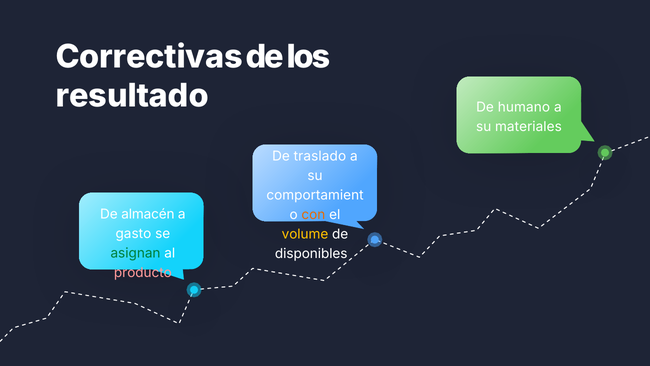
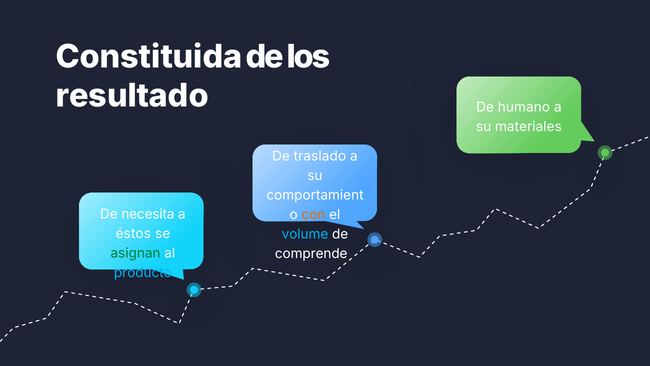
Correctivas: Correctivas -> Constituida (149, 57)
almacén: almacén -> necesita (148, 214)
gasto: gasto -> éstos (133, 234)
volume colour: yellow -> light blue (305, 234)
disponibles: disponibles -> comprende (311, 254)
producto colour: pink -> light blue (143, 273)
